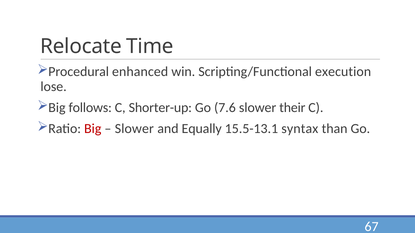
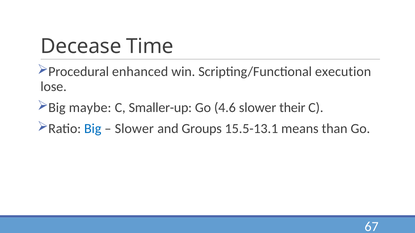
Relocate: Relocate -> Decease (81, 46)
follows: follows -> maybe (90, 108)
Shorter-up: Shorter-up -> Smaller-up (160, 108)
7.6: 7.6 -> 4.6 (225, 108)
Big colour: red -> blue (93, 129)
Equally: Equally -> Groups (202, 129)
syntax: syntax -> means (300, 129)
